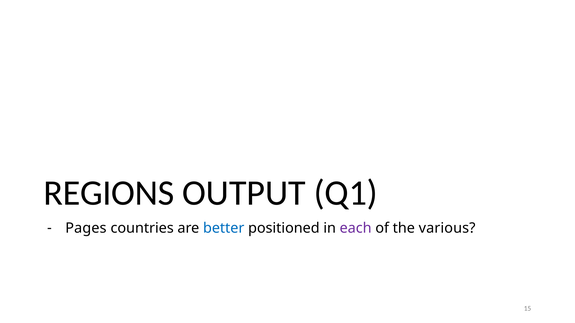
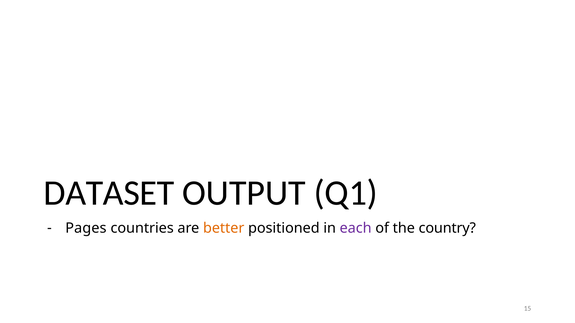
REGIONS: REGIONS -> DATASET (109, 193)
better colour: blue -> orange (224, 228)
various: various -> country (447, 228)
